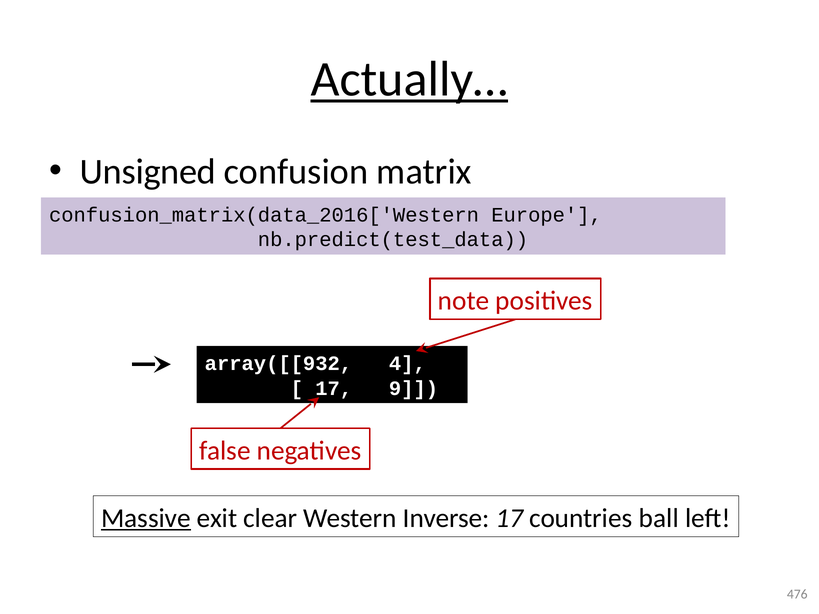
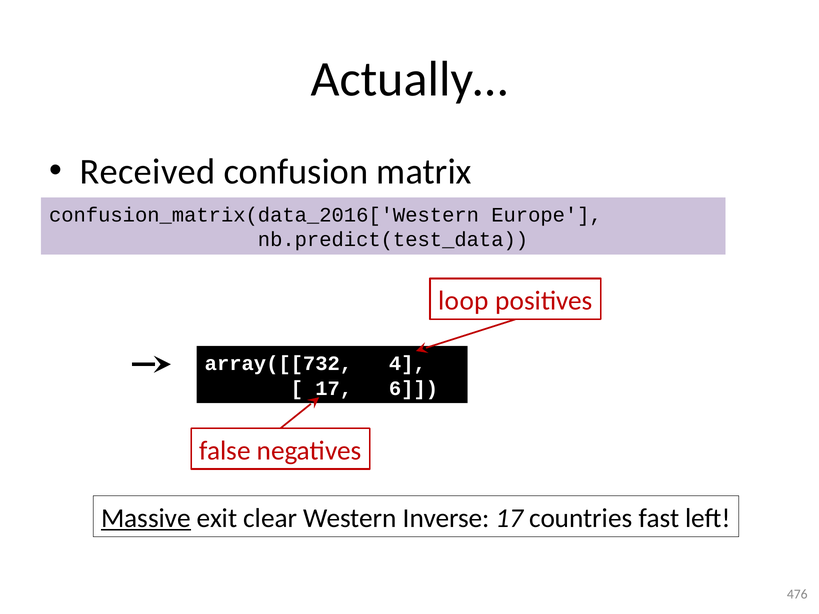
Actually… underline: present -> none (409, 79)
Unsigned: Unsigned -> Received (148, 172)
note: note -> loop (464, 301)
array([[932: array([[932 -> array([[732 (278, 364)
9: 9 -> 6 (414, 388)
ball: ball -> fast (659, 518)
